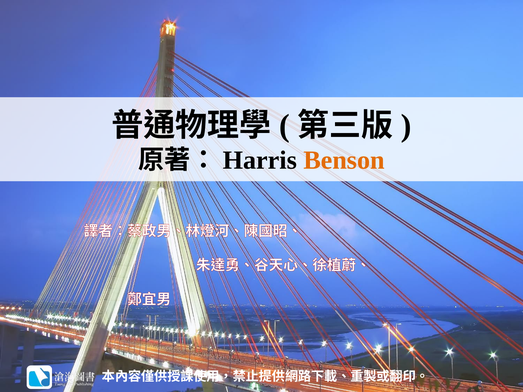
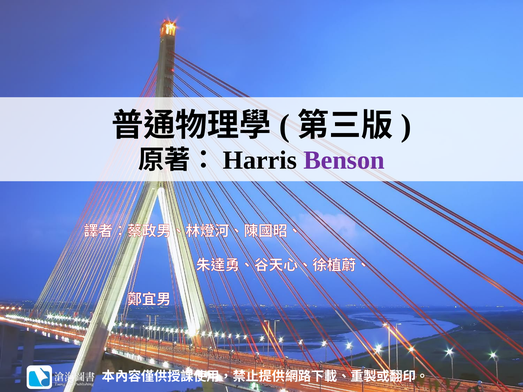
Benson colour: orange -> purple (344, 160)
